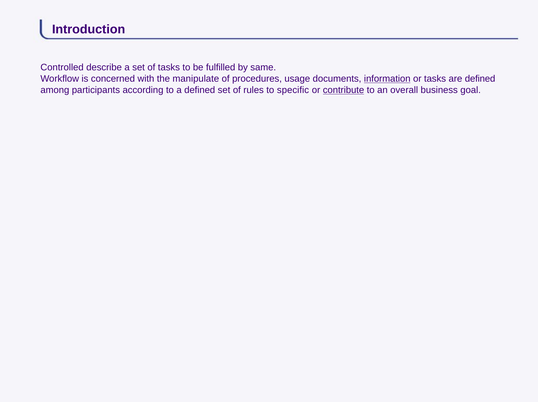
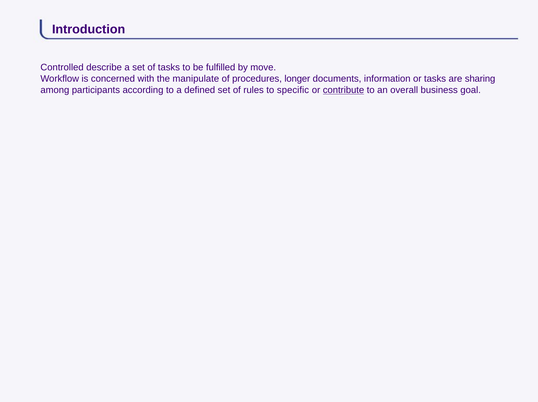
same: same -> move (263, 67)
usage: usage -> longer (297, 79)
information underline: present -> none (387, 79)
are defined: defined -> sharing (480, 79)
